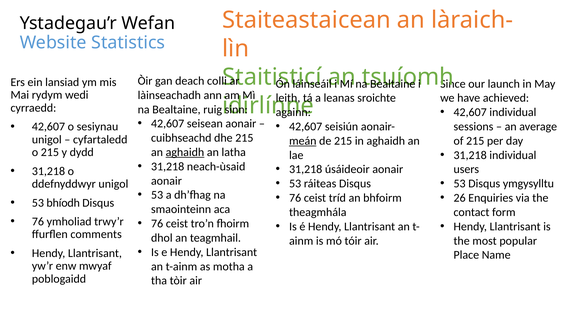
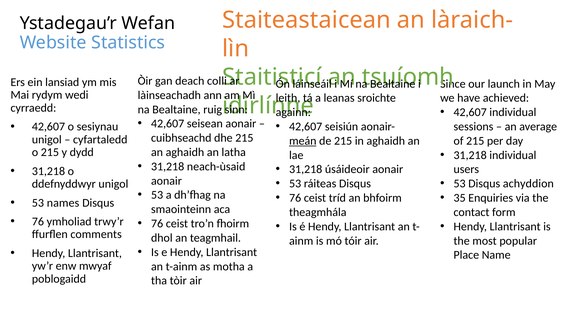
aghaidh underline: present -> none (185, 152)
ymgysylltu: ymgysylltu -> achyddion (528, 184)
26: 26 -> 35 (460, 198)
bhíodh: bhíodh -> names (63, 203)
